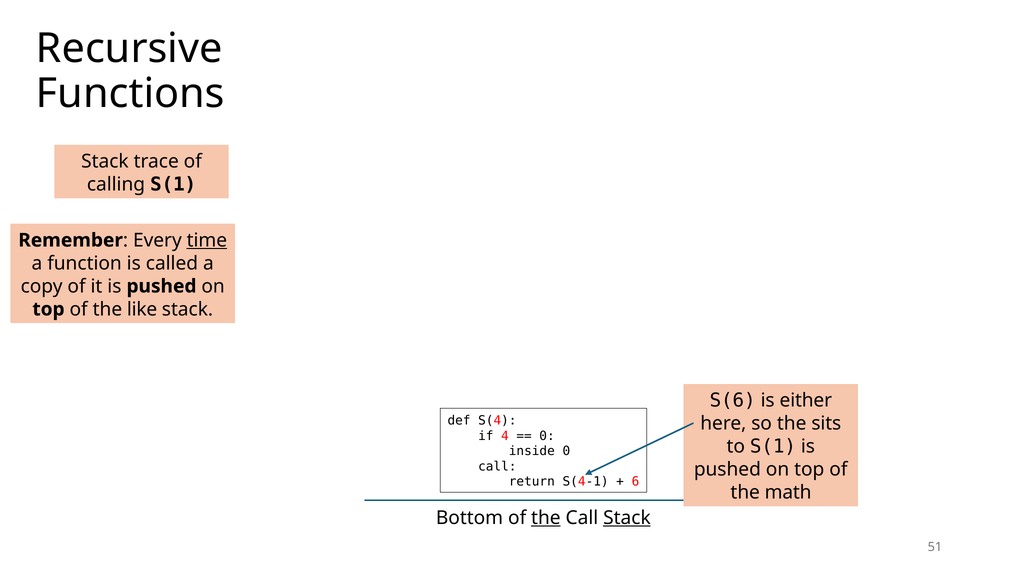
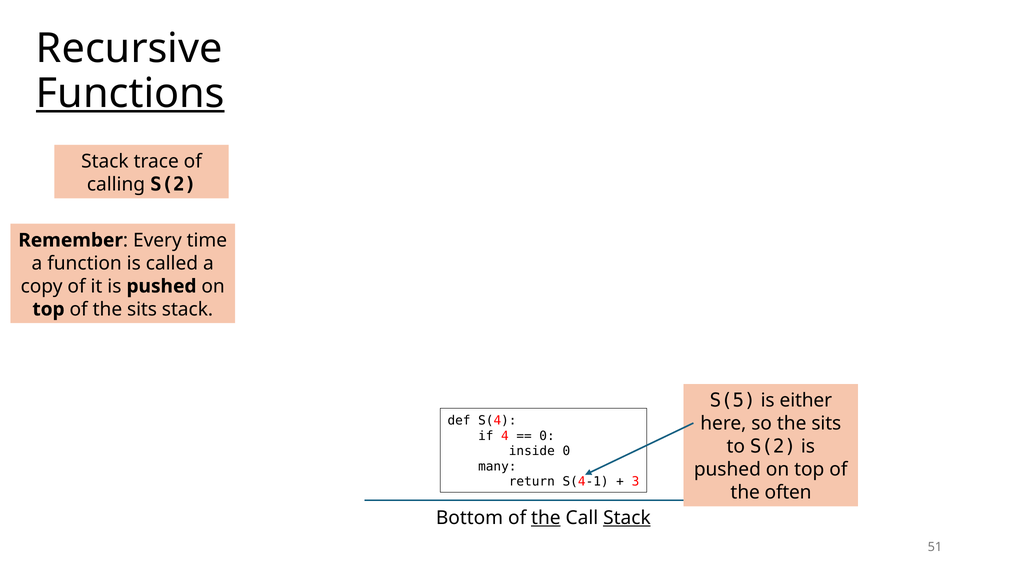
Functions underline: none -> present (130, 94)
calling S(1: S(1 -> S(2 (173, 184)
time underline: present -> none (207, 240)
of the like: like -> sits (142, 309)
S(6: S(6 -> S(5 (733, 400)
to S(1: S(1 -> S(2 (773, 446)
call: call -> many (497, 466)
6: 6 -> 3 (635, 482)
math: math -> often (788, 492)
